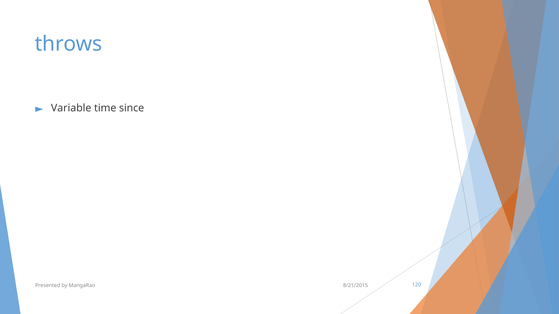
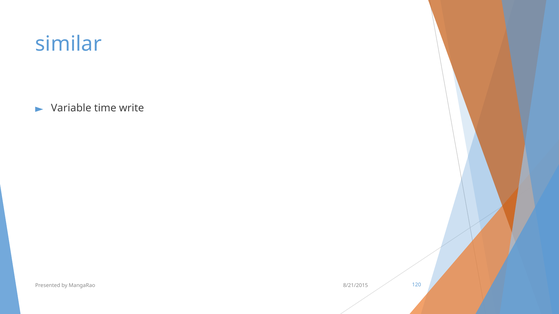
throws: throws -> similar (69, 44)
since: since -> write (132, 108)
